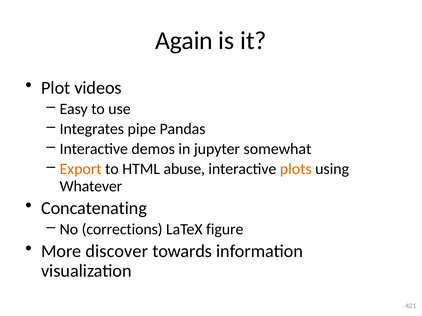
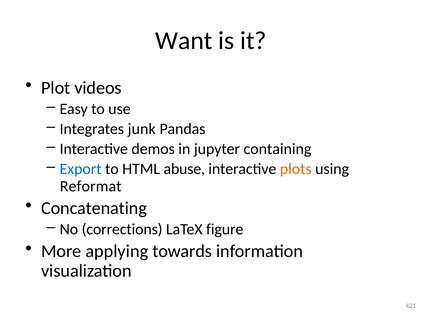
Again: Again -> Want (184, 41)
pipe: pipe -> junk (142, 129)
somewhat: somewhat -> containing (277, 149)
Export colour: orange -> blue (81, 169)
Whatever: Whatever -> Reformat (91, 186)
discover: discover -> applying (117, 252)
